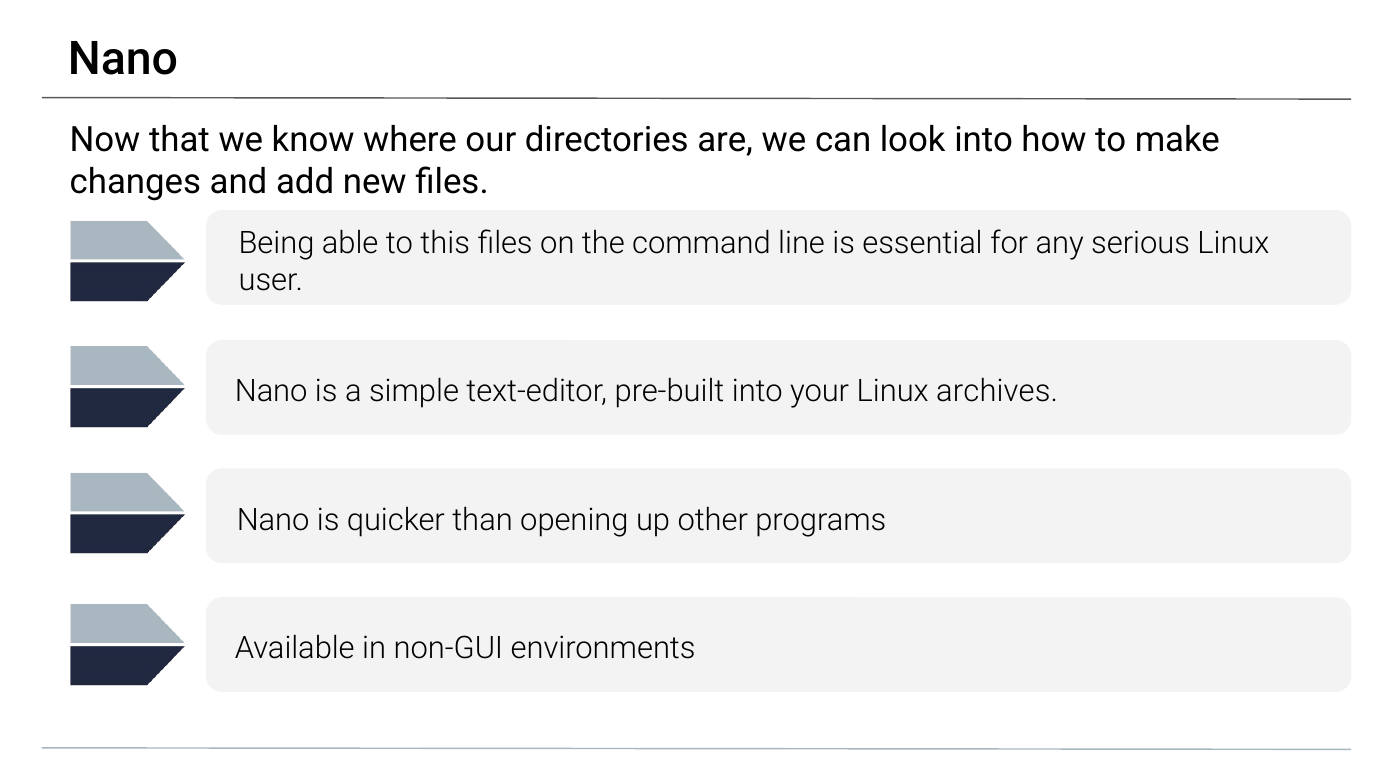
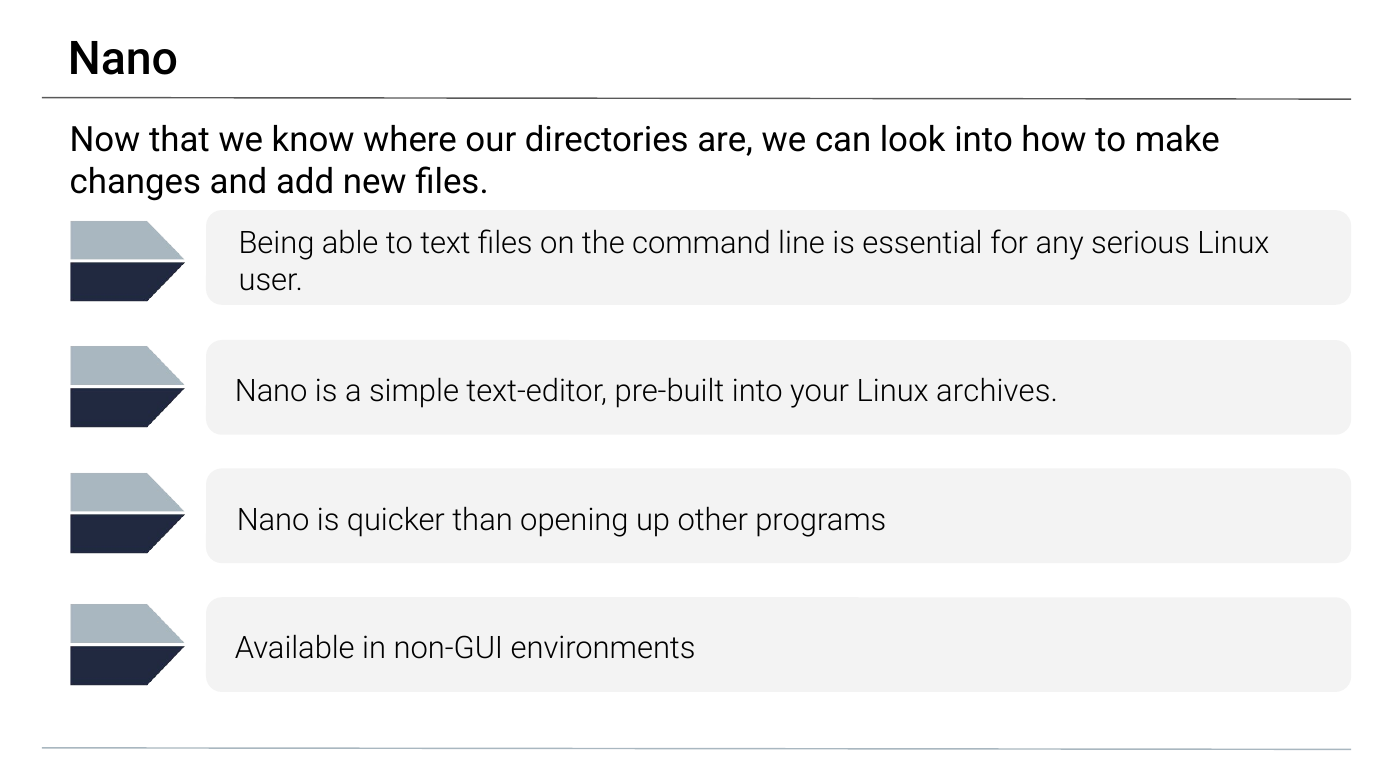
this: this -> text (445, 243)
